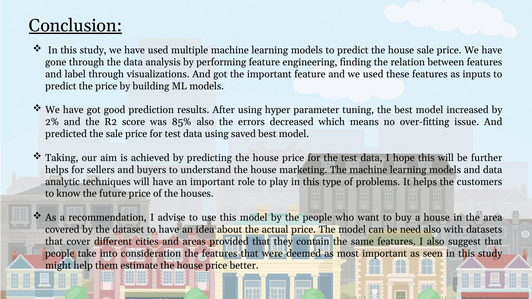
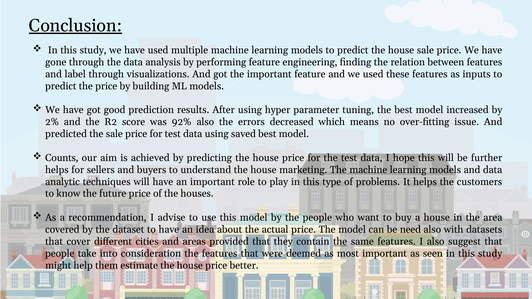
85%: 85% -> 92% (182, 122)
Taking: Taking -> Counts (62, 158)
the underline: none -> present (340, 242)
